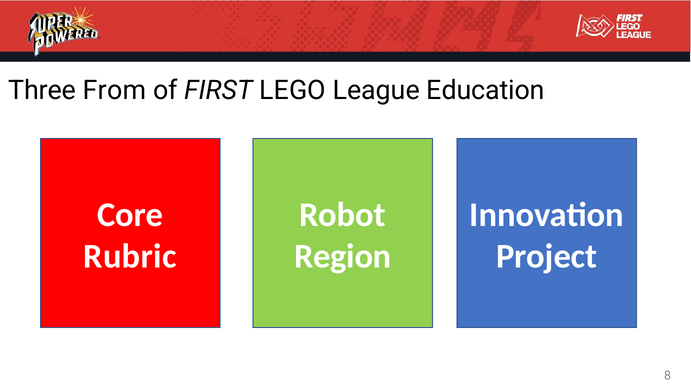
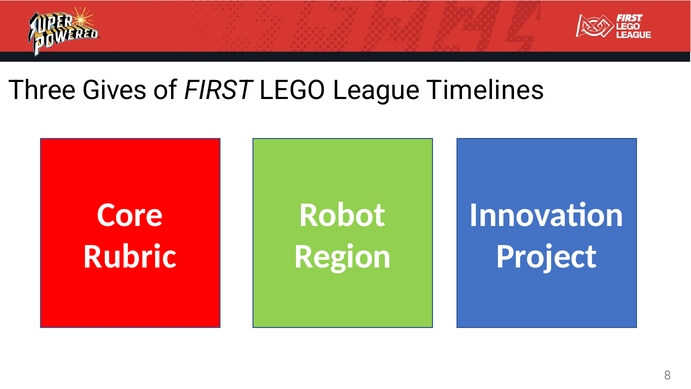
From: From -> Gives (115, 90)
Education: Education -> Timelines (485, 90)
